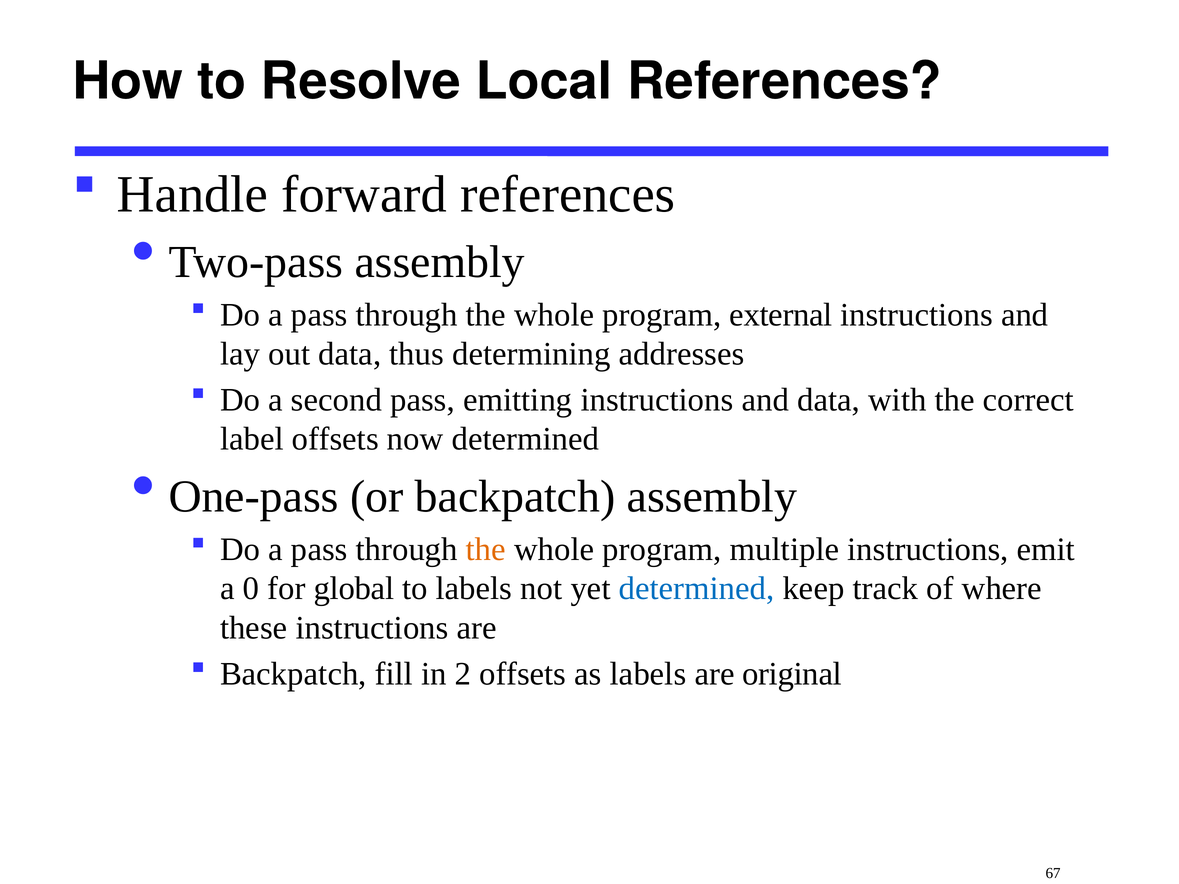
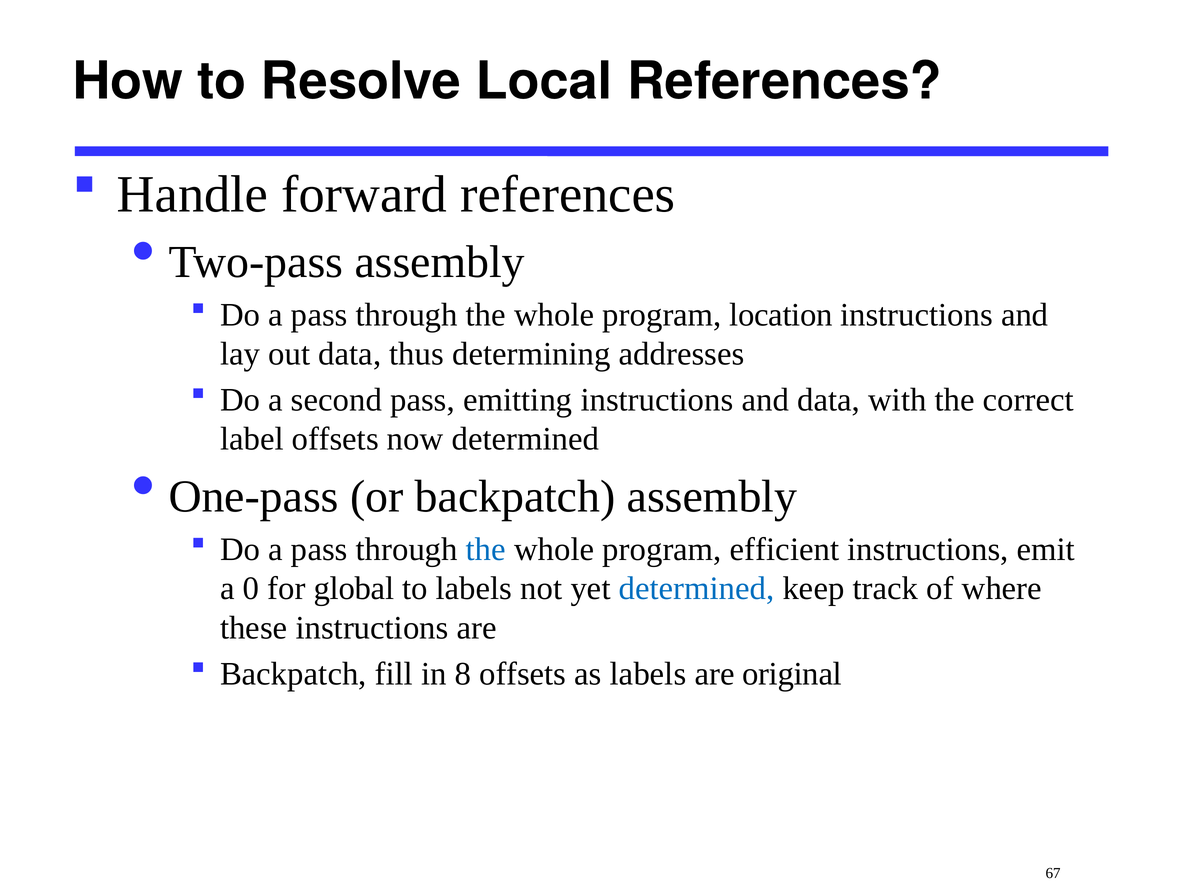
external: external -> location (781, 315)
the colour: orange -> blue (486, 549)
multiple: multiple -> efficient (785, 549)
2: 2 -> 8 (463, 674)
